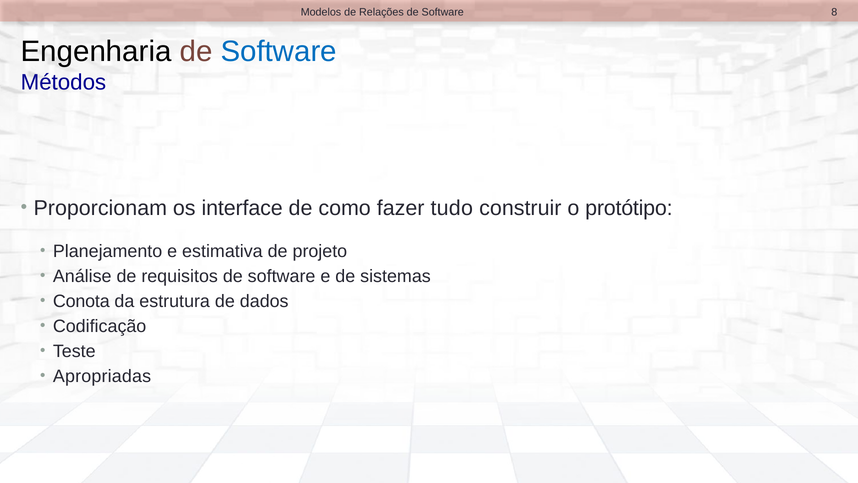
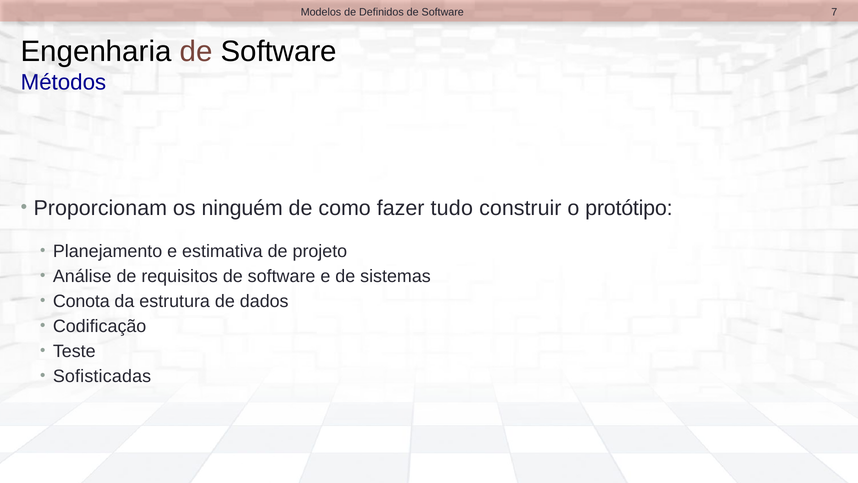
Relações: Relações -> Definidos (381, 12)
8: 8 -> 7 (834, 12)
Software colour: blue -> black (279, 52)
interface: interface -> ninguém (242, 208)
Apropriadas: Apropriadas -> Sofisticadas (102, 376)
